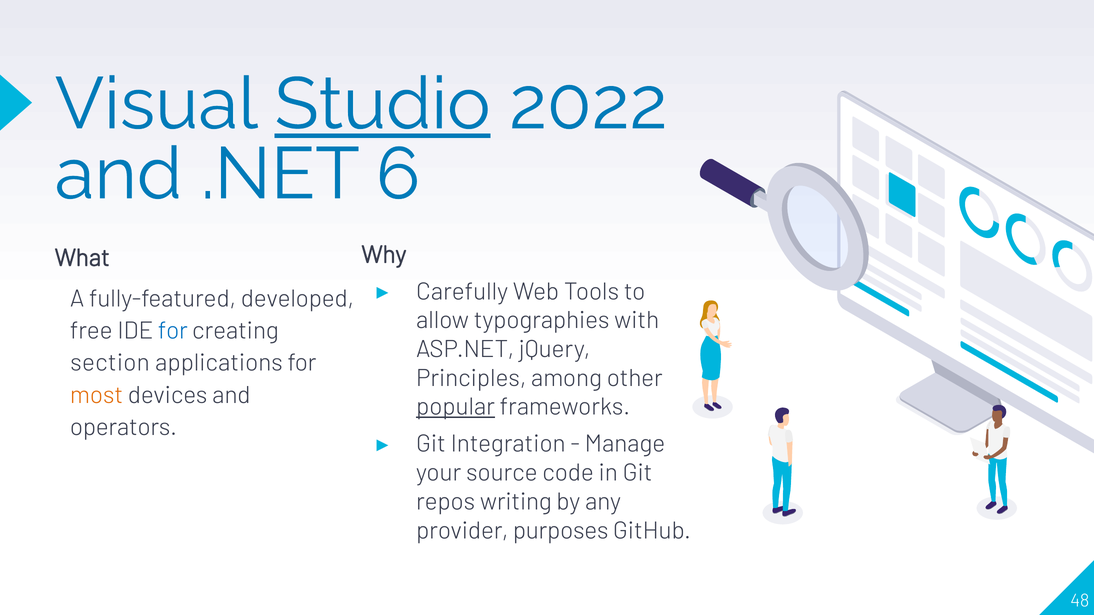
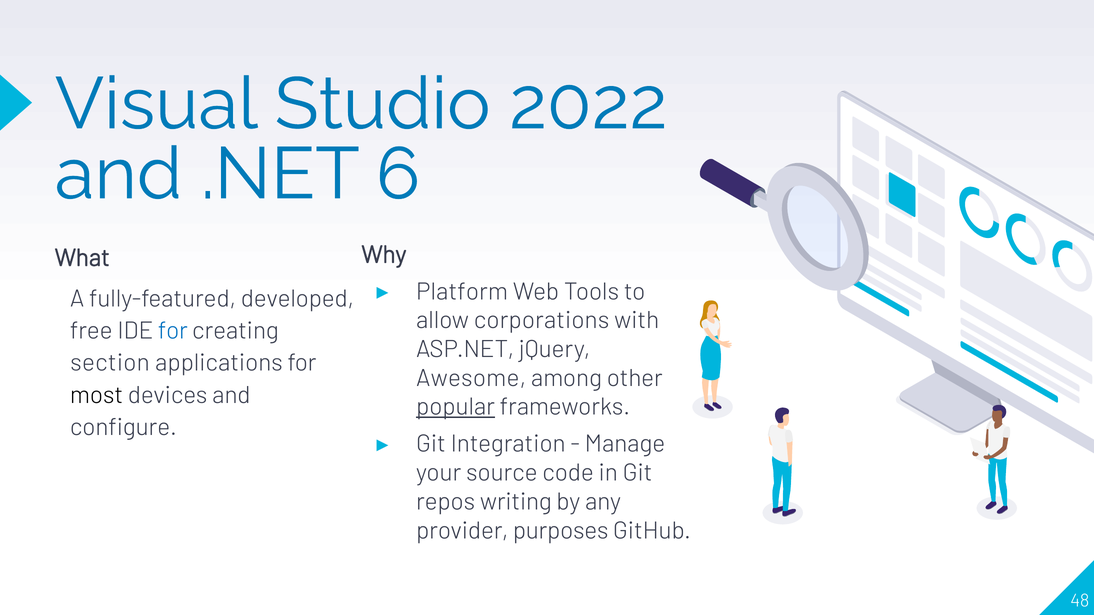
Studio underline: present -> none (382, 104)
Carefully: Carefully -> Platform (462, 292)
typographies: typographies -> corporations (542, 321)
Principles: Principles -> Awesome (471, 378)
most colour: orange -> black (97, 395)
operators: operators -> configure (123, 427)
